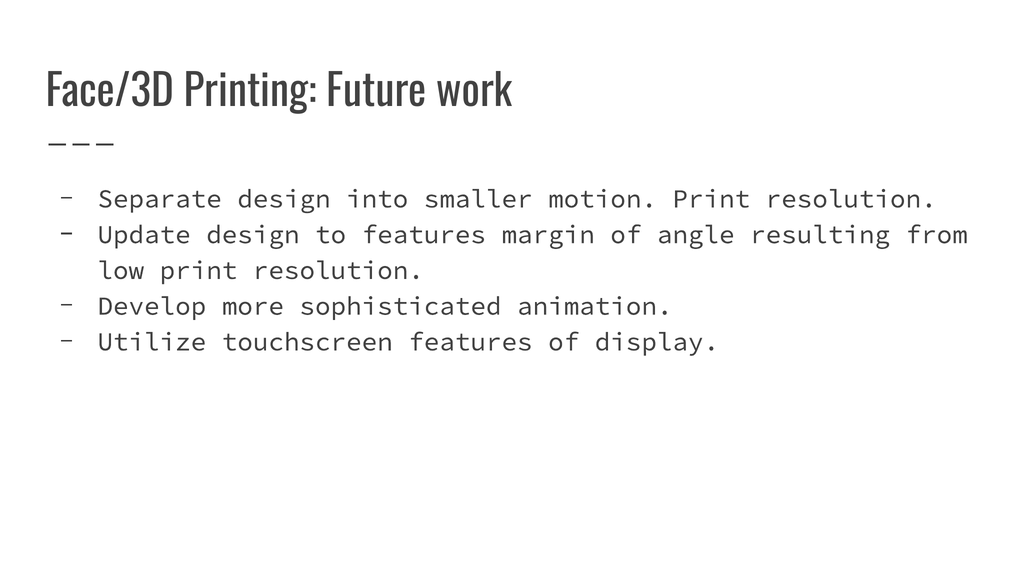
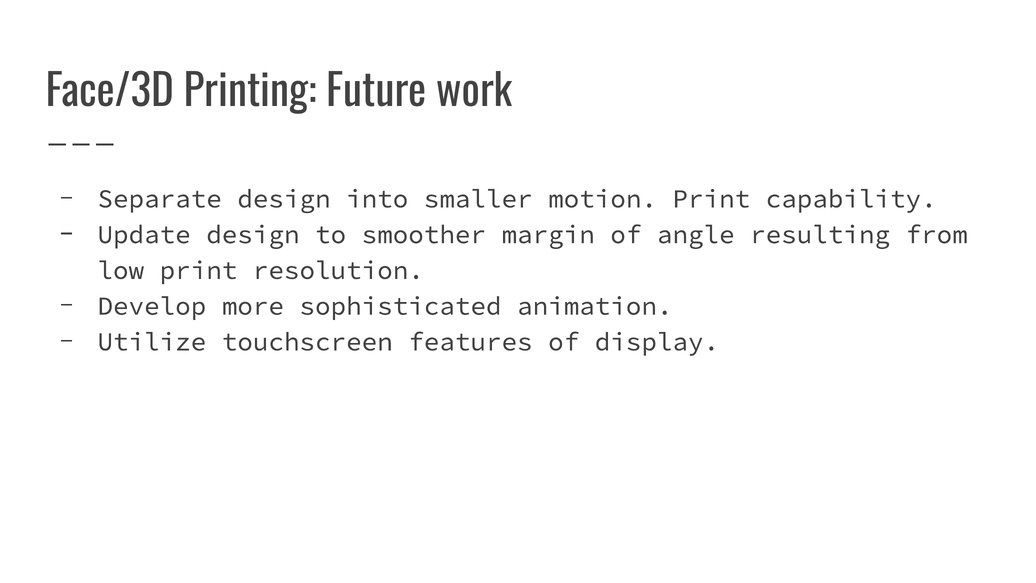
resolution: resolution -> capability (851, 199)
to features: features -> smoother (424, 235)
